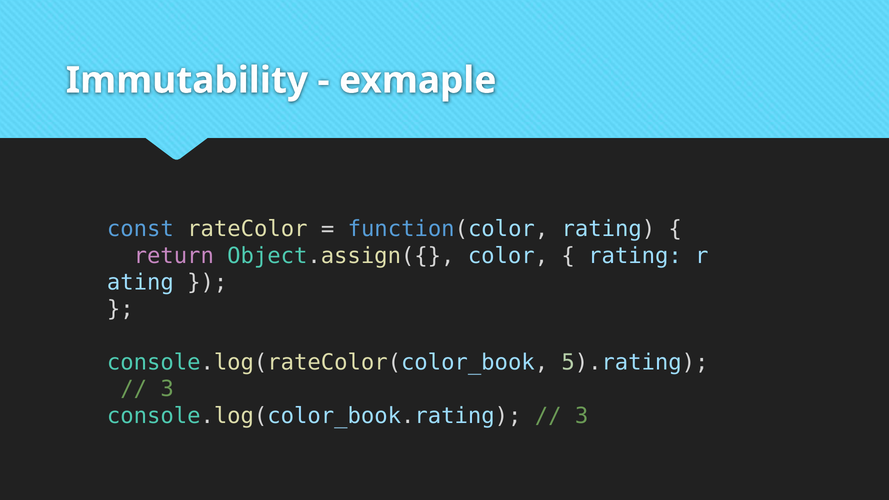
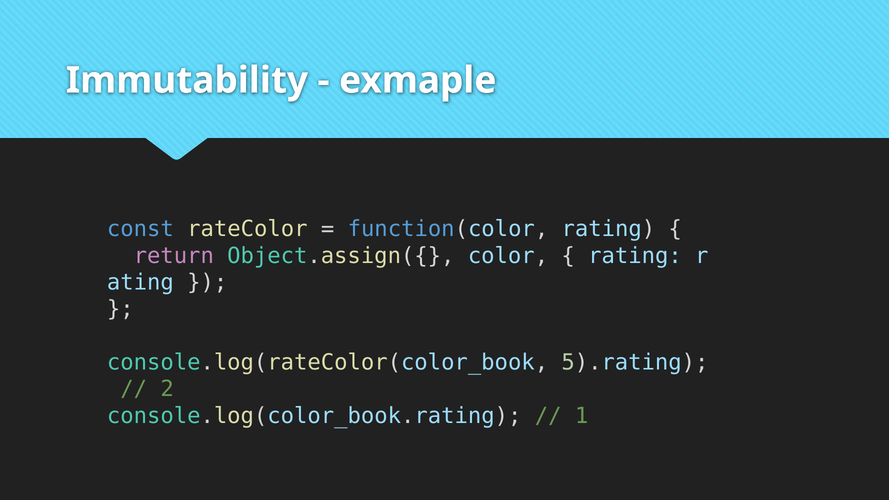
3: 3 -> 2 (167, 389)
3: 3 -> 1 (582, 416)
